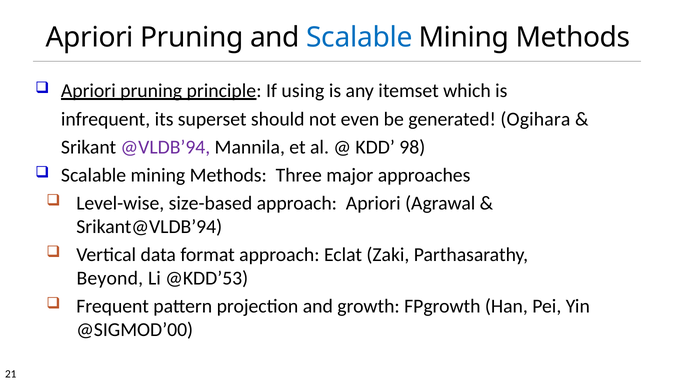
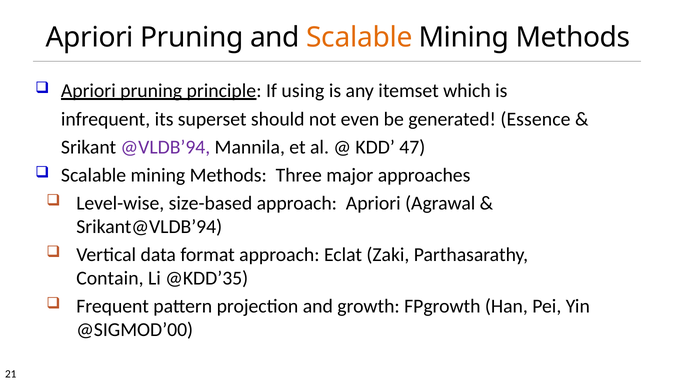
Scalable colour: blue -> orange (359, 37)
Ogihara: Ogihara -> Essence (535, 119)
98: 98 -> 47 (412, 148)
Beyond: Beyond -> Contain (110, 279)
@KDD’53: @KDD’53 -> @KDD’35 (207, 279)
